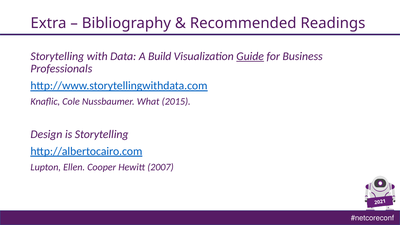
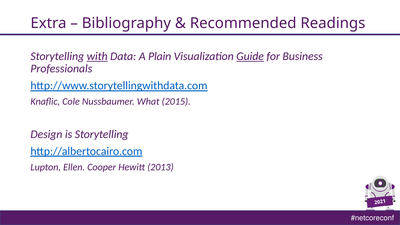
with underline: none -> present (97, 56)
Build: Build -> Plain (160, 56)
2007: 2007 -> 2013 (160, 167)
